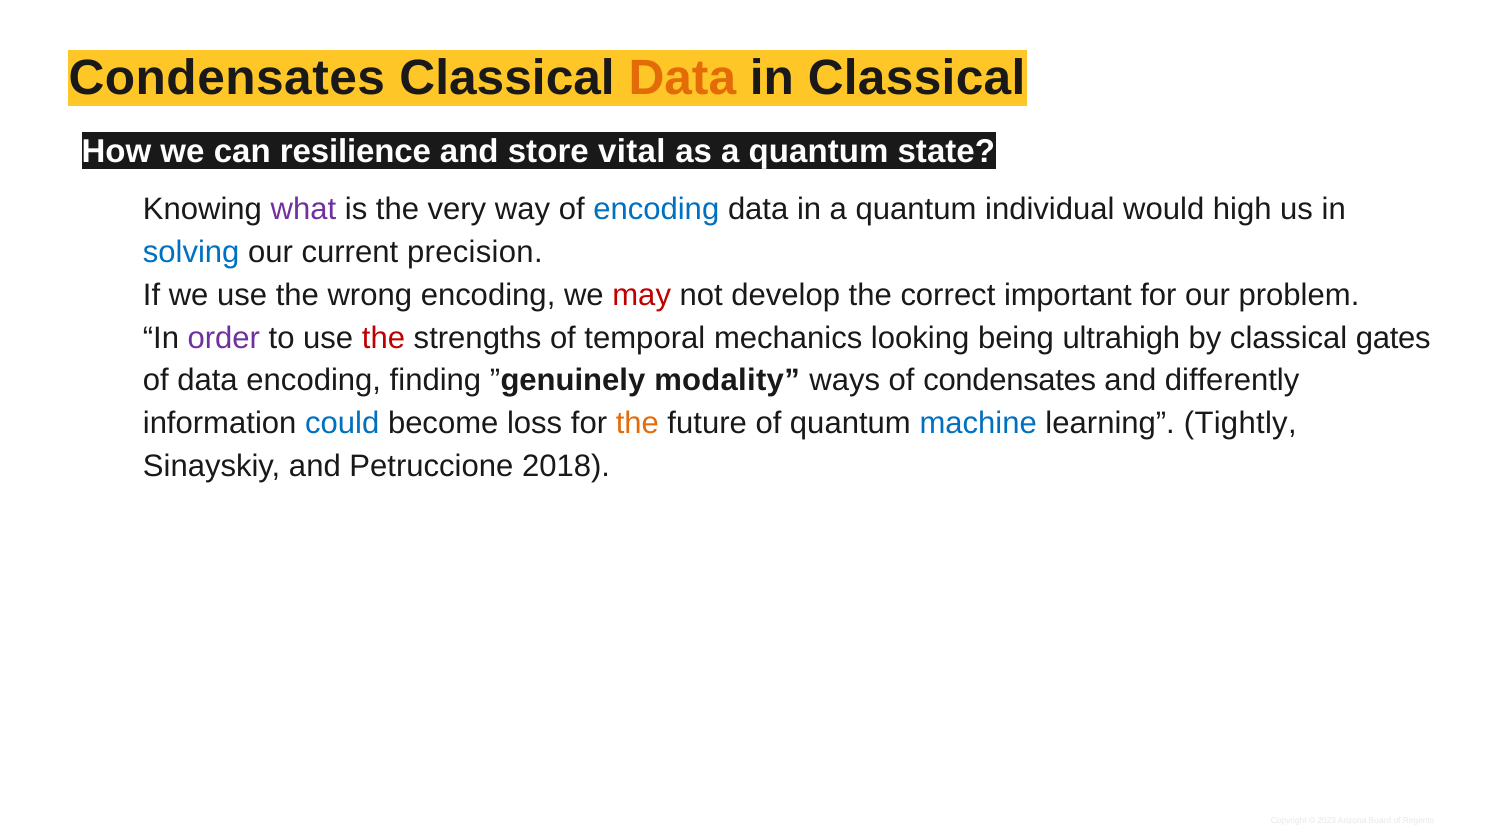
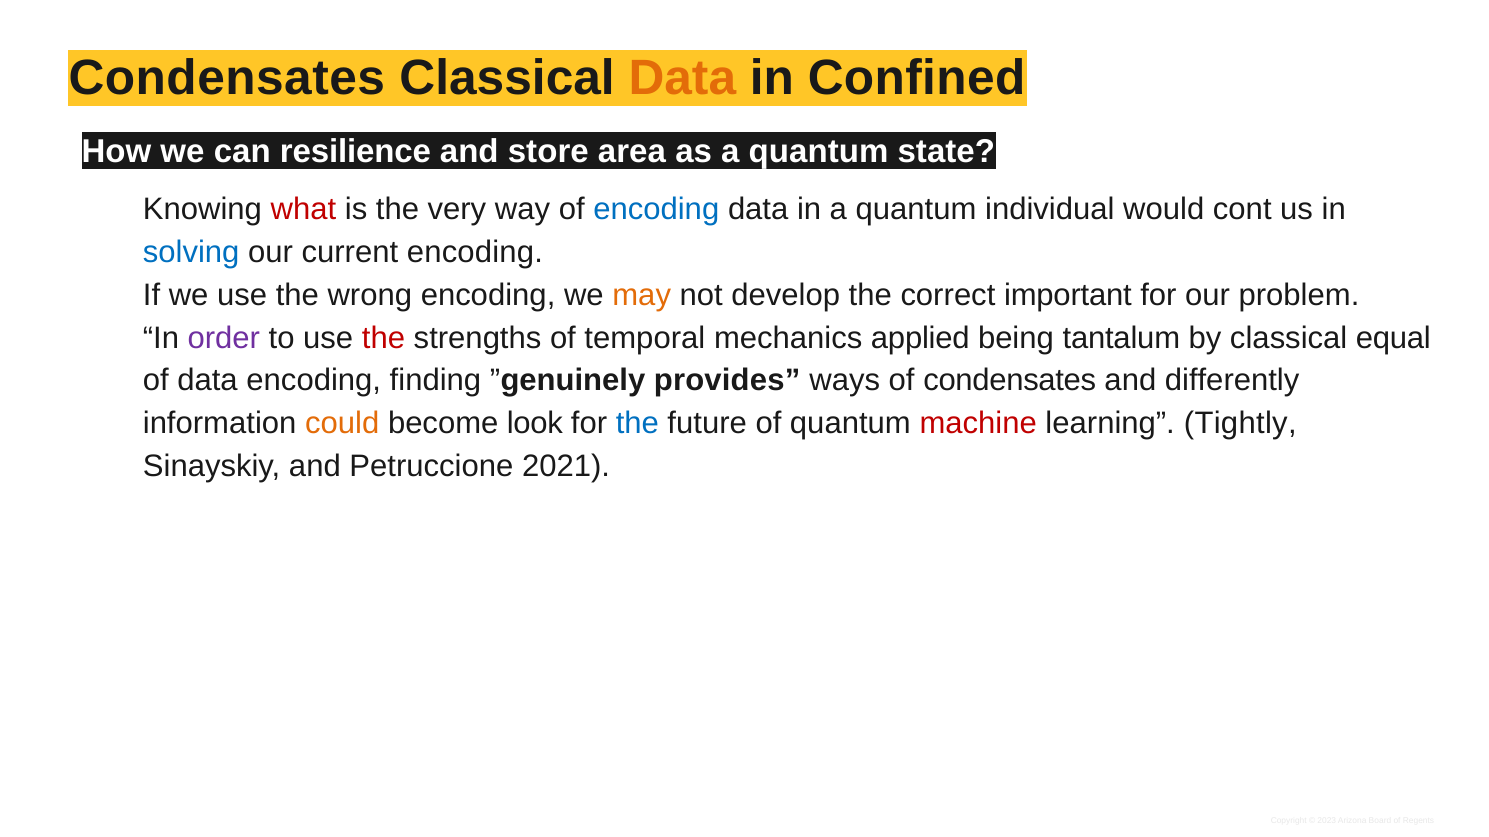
in Classical: Classical -> Confined (917, 79)
vital: vital -> area (632, 151)
what colour: purple -> red (303, 210)
high: high -> cont (1242, 210)
current precision: precision -> encoding (475, 252)
may colour: red -> orange (642, 295)
looking: looking -> applied (920, 338)
ultrahigh: ultrahigh -> tantalum (1121, 338)
gates: gates -> equal (1393, 338)
modality: modality -> provides (727, 381)
could colour: blue -> orange (342, 424)
loss: loss -> look (535, 424)
the colour: orange -> blue (637, 424)
machine colour: blue -> red (978, 424)
2018: 2018 -> 2021 (566, 467)
